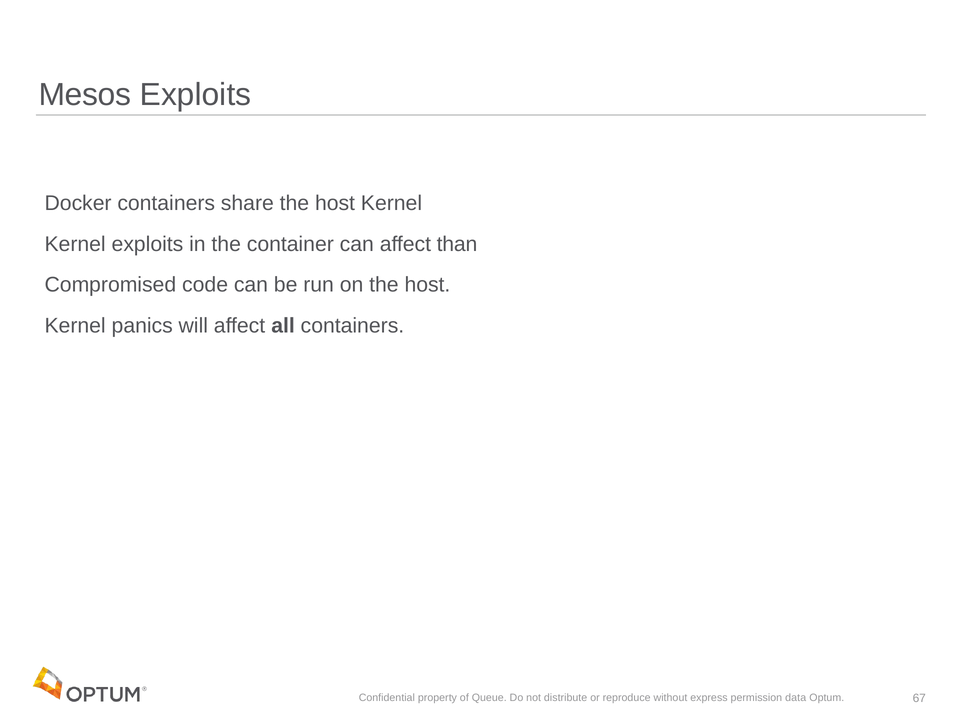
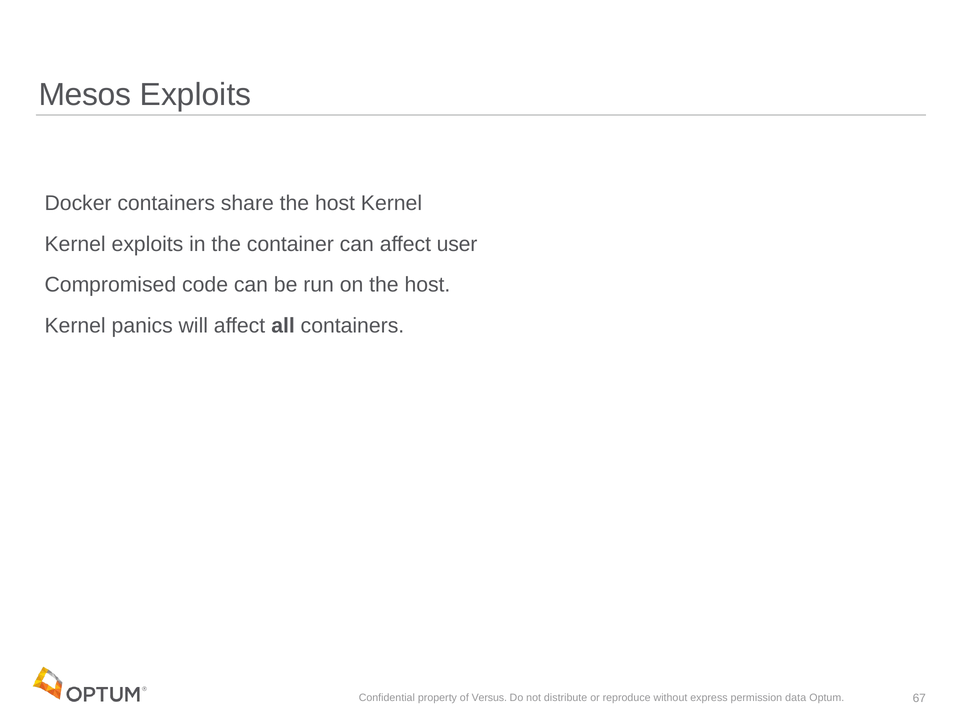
than: than -> user (457, 244)
Queue: Queue -> Versus (489, 698)
